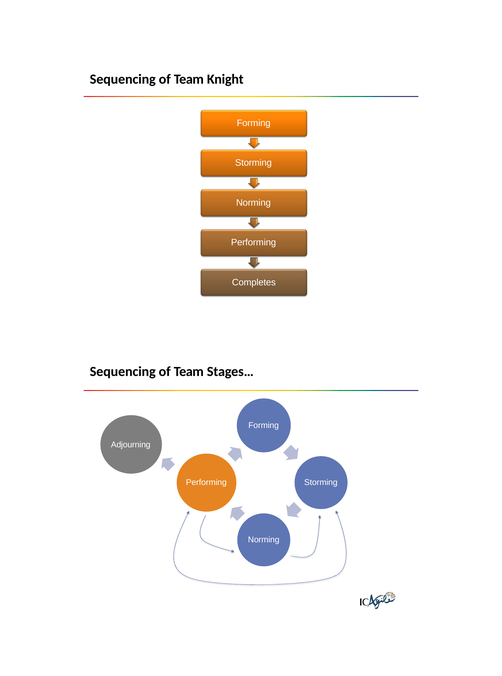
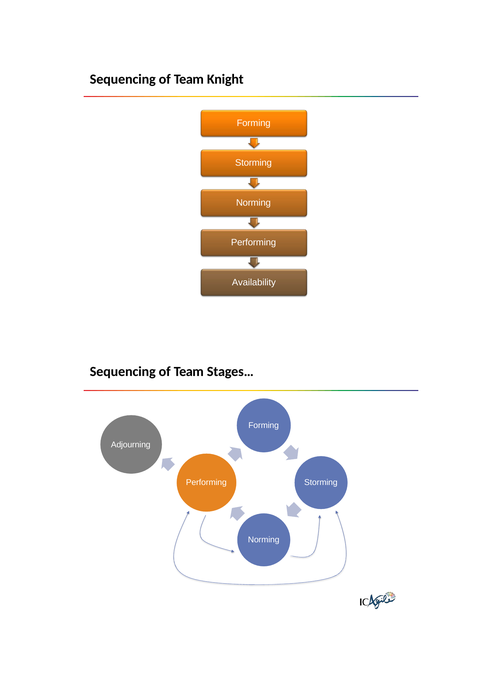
Completes: Completes -> Availability (254, 282)
